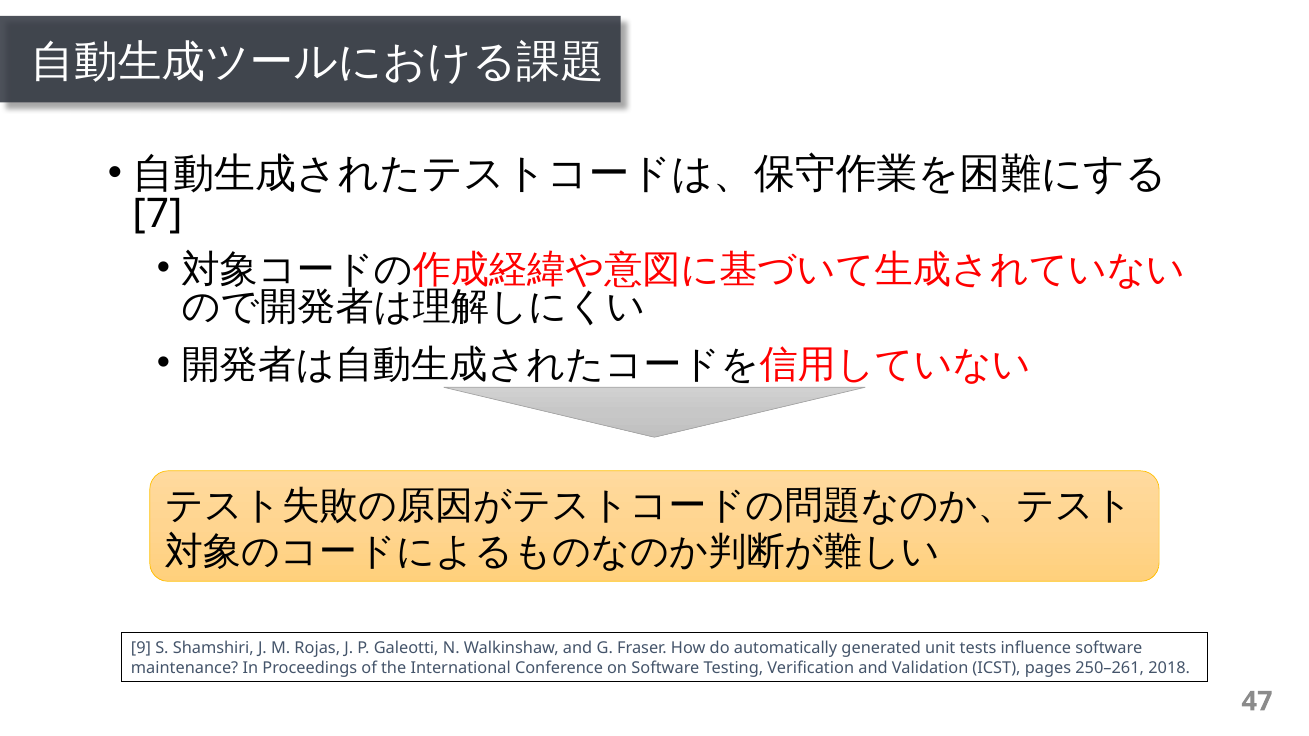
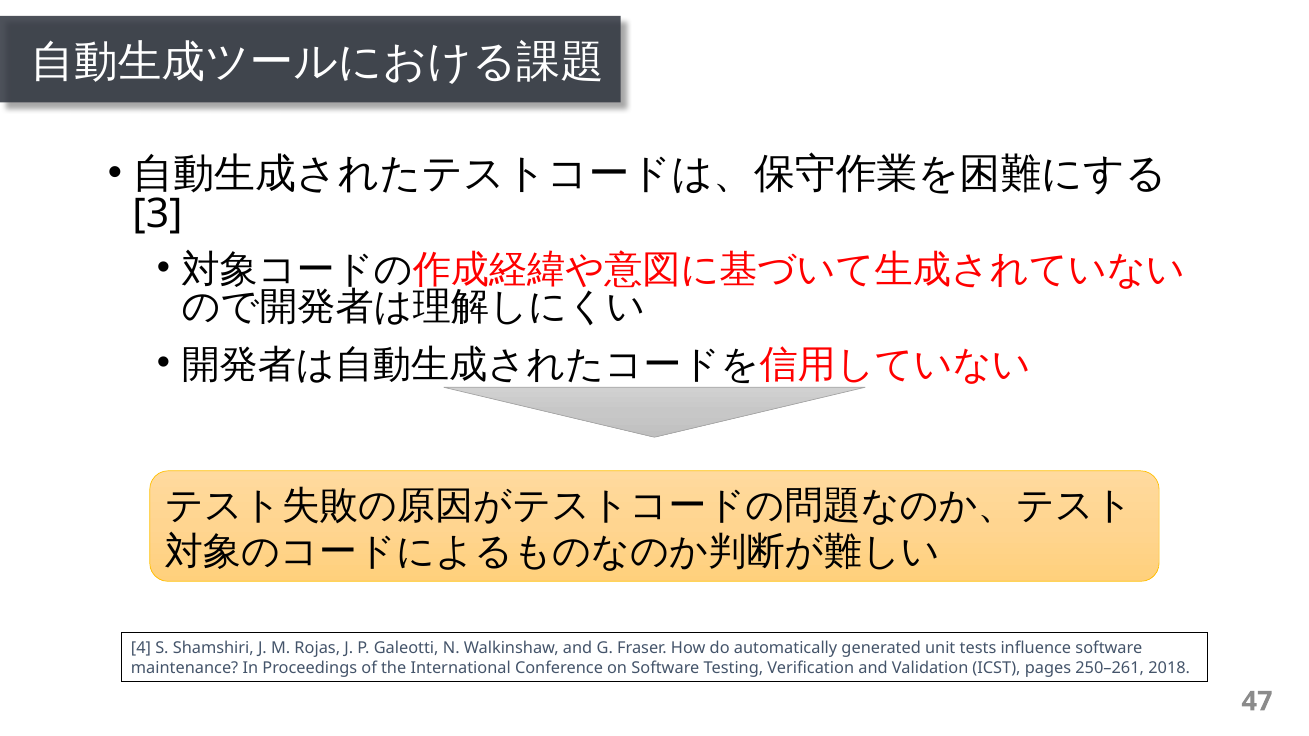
7: 7 -> 3 (158, 214)
9: 9 -> 4 (141, 649)
